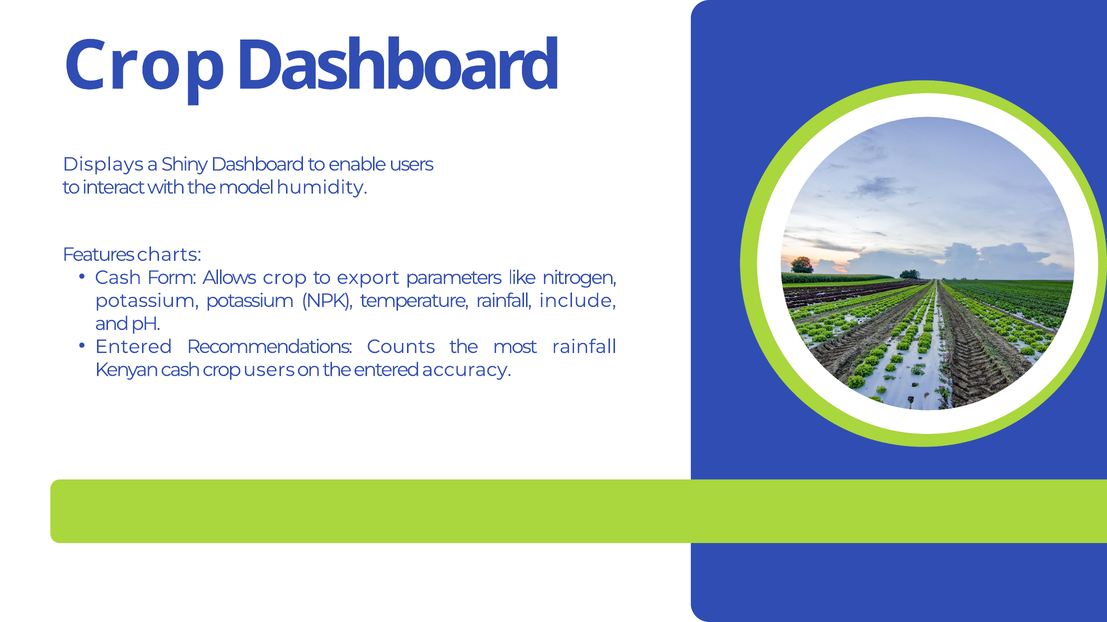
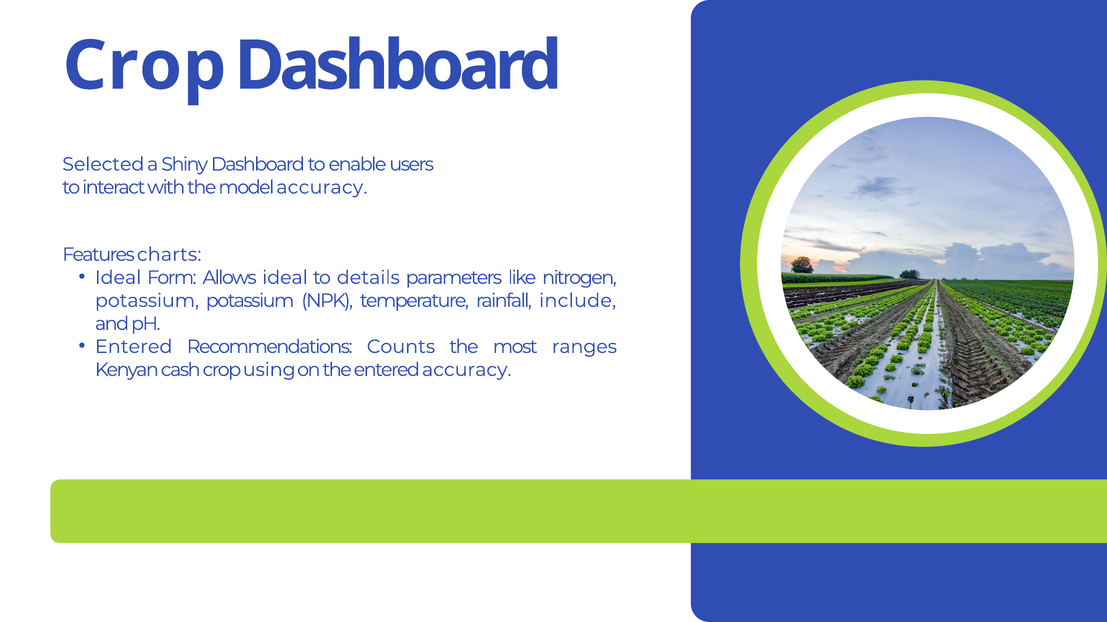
Displays: Displays -> Selected (103, 164)
model humidity: humidity -> accuracy (322, 187)
Cash: Cash -> Ideal (118, 278)
Allows crop: crop -> ideal (285, 278)
export: export -> details (368, 278)
most rainfall: rainfall -> ranges (584, 347)
crop users: users -> using (269, 370)
